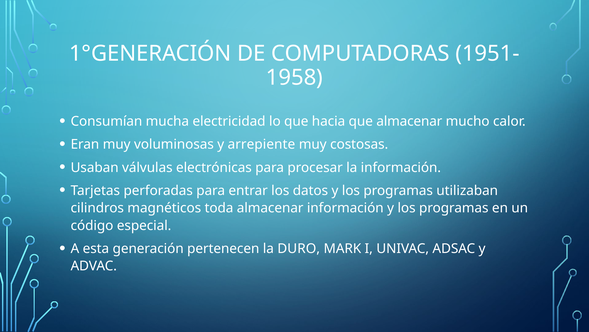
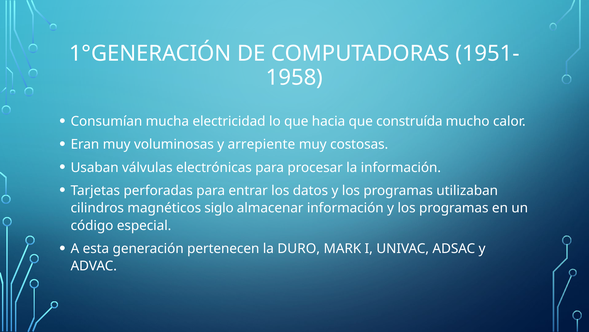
que almacenar: almacenar -> construída (409, 121)
toda: toda -> siglo (219, 208)
